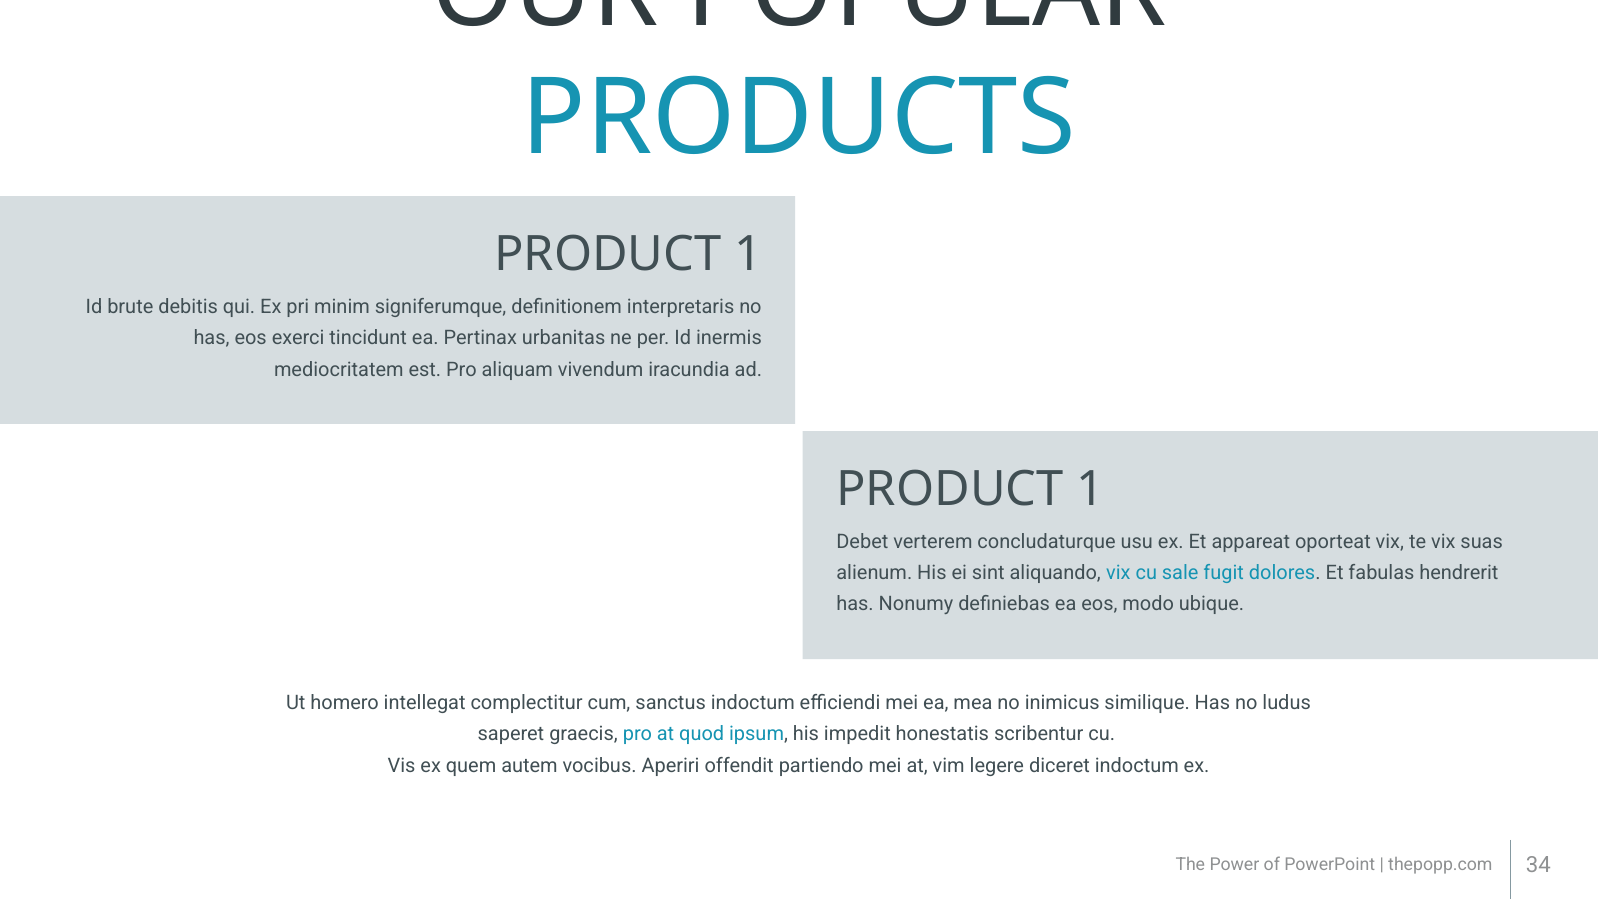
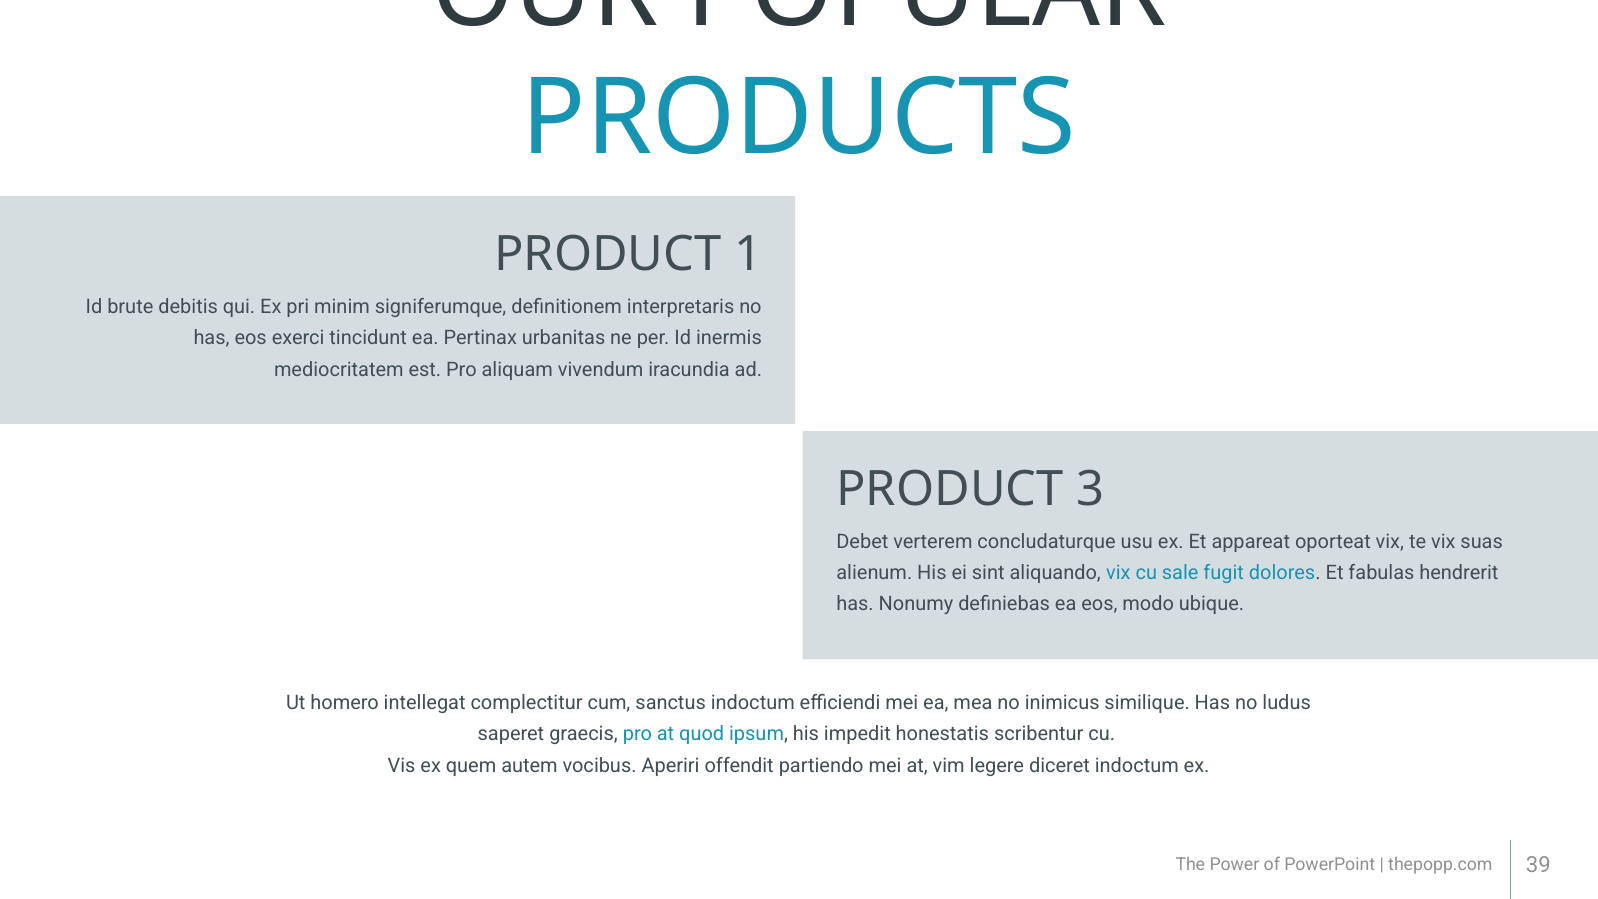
1: 1 -> 3 (1090, 489)
34: 34 -> 39 (1538, 865)
